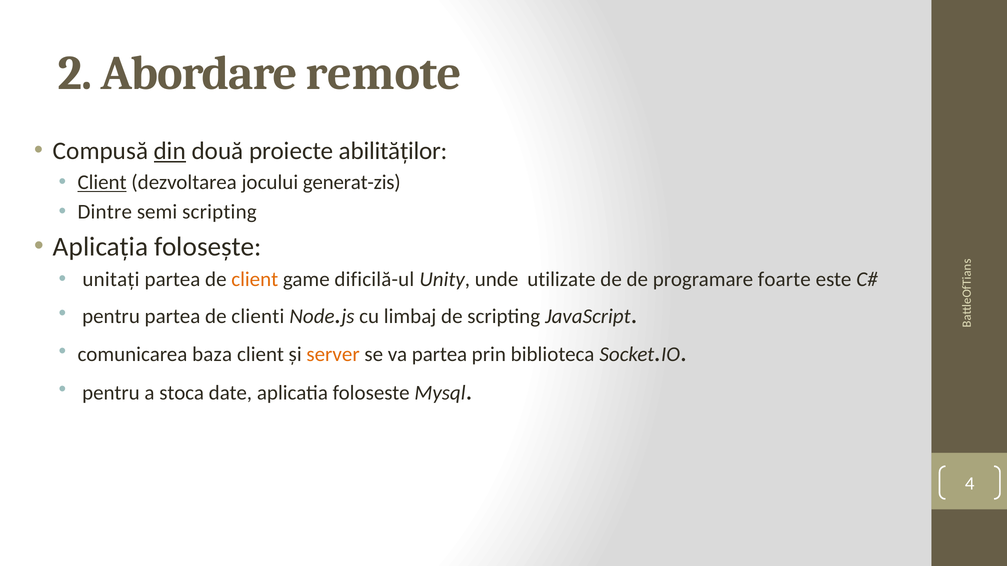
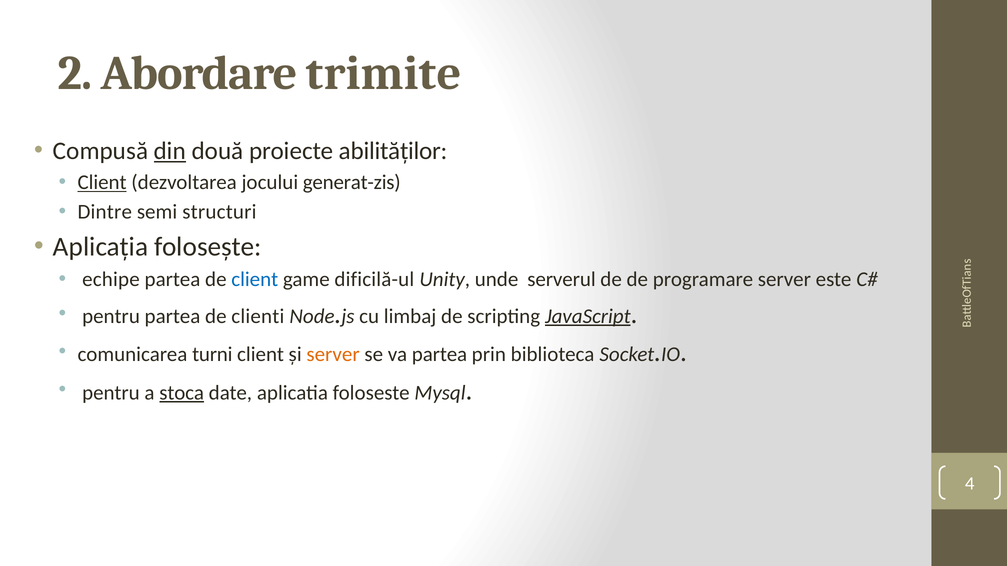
remote: remote -> trimite (384, 73)
semi scripting: scripting -> structuri (219, 212)
unitați: unitați -> echipe (111, 280)
client colour: orange -> blue (255, 280)
utilizate: utilizate -> serverul (561, 280)
programare foarte: foarte -> server (784, 280)
JavaScript underline: none -> present (588, 317)
baza: baza -> turni (212, 355)
stoca underline: none -> present (182, 393)
